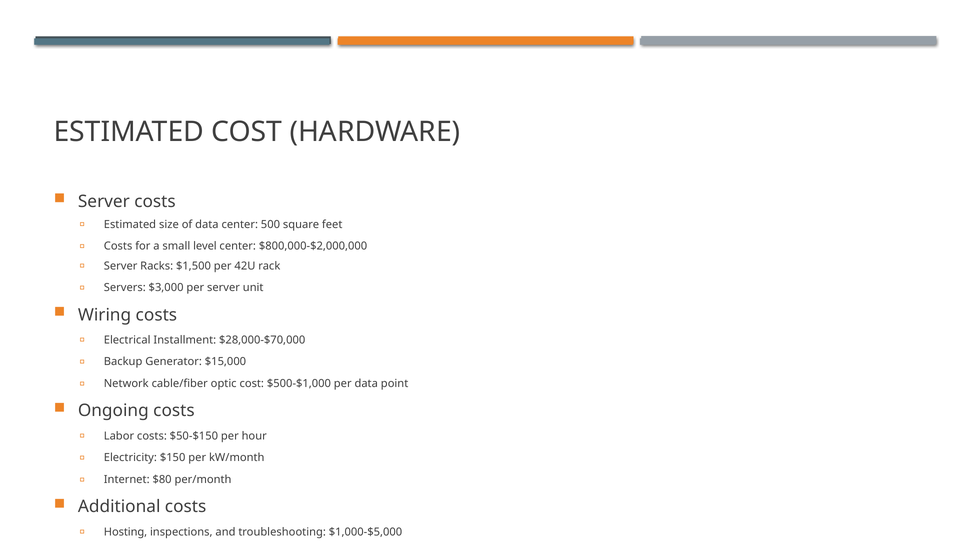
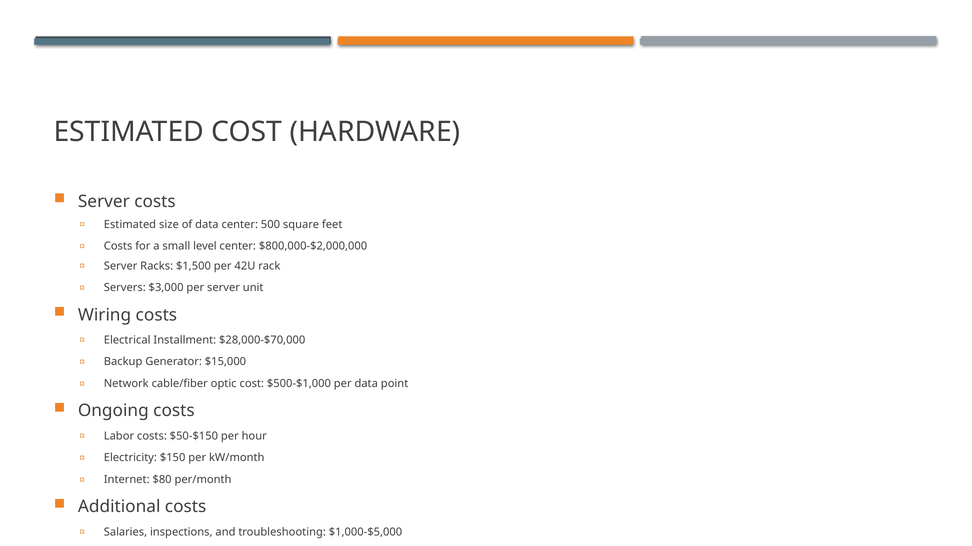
Hosting: Hosting -> Salaries (125, 533)
